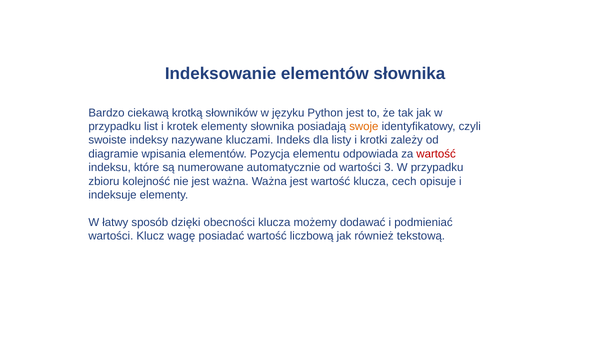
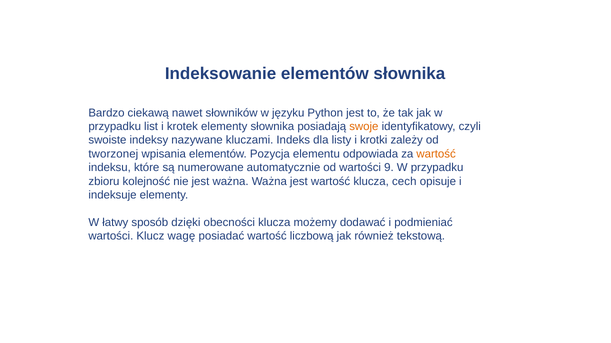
krotką: krotką -> nawet (187, 113)
diagramie: diagramie -> tworzonej (113, 154)
wartość colour: red -> orange (436, 154)
3: 3 -> 9 (389, 168)
